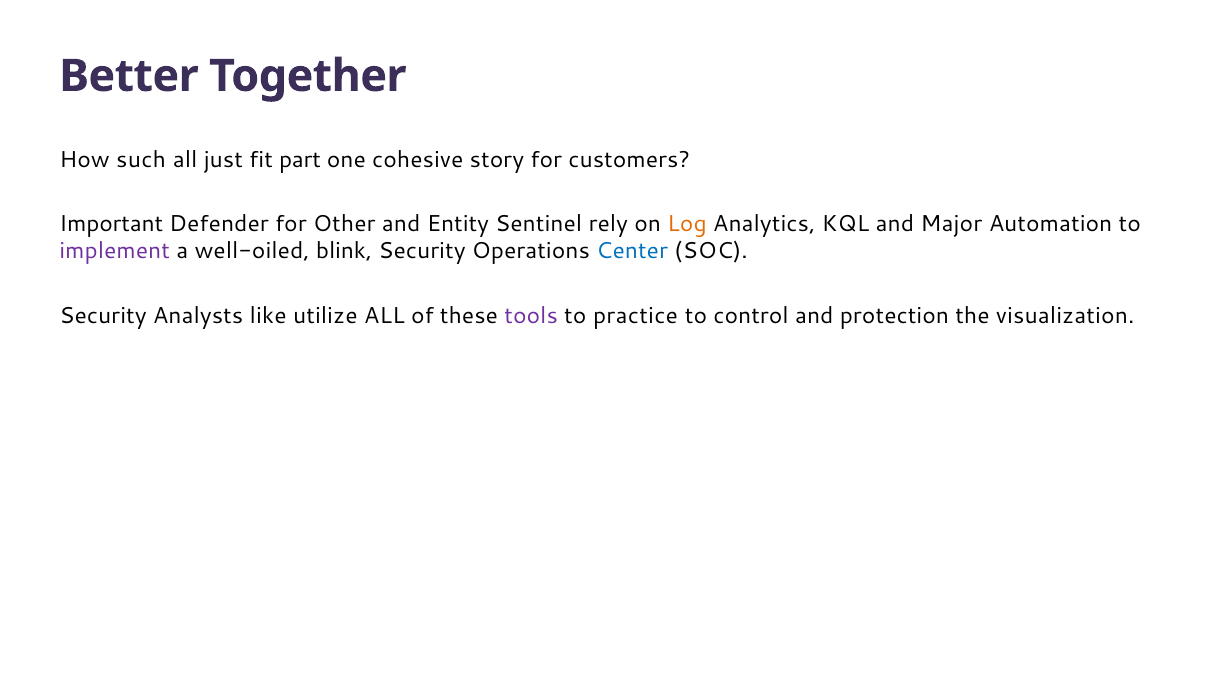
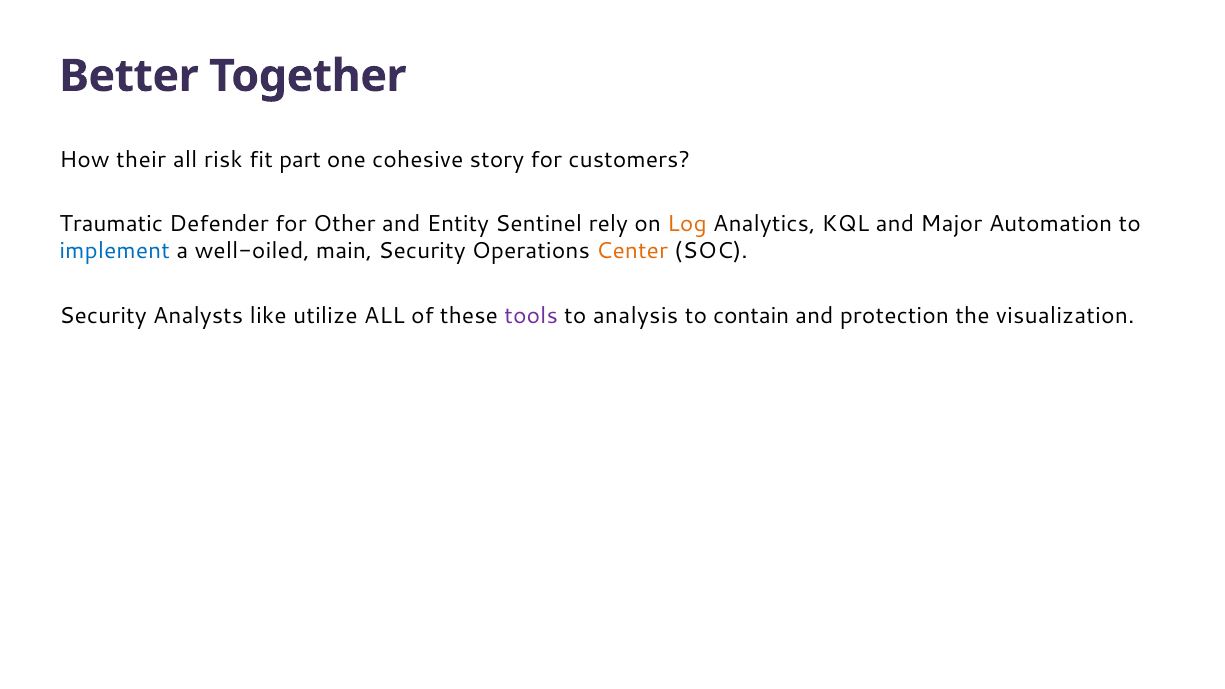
such: such -> their (141, 160)
just: just -> risk (223, 160)
Important: Important -> Traumatic (111, 224)
implement colour: purple -> blue (115, 251)
blink: blink -> main (344, 251)
Center colour: blue -> orange (632, 251)
practice: practice -> analysis (636, 316)
control: control -> contain (751, 316)
